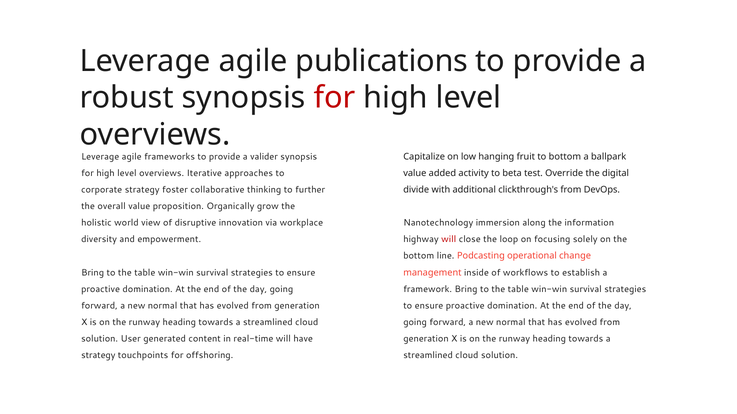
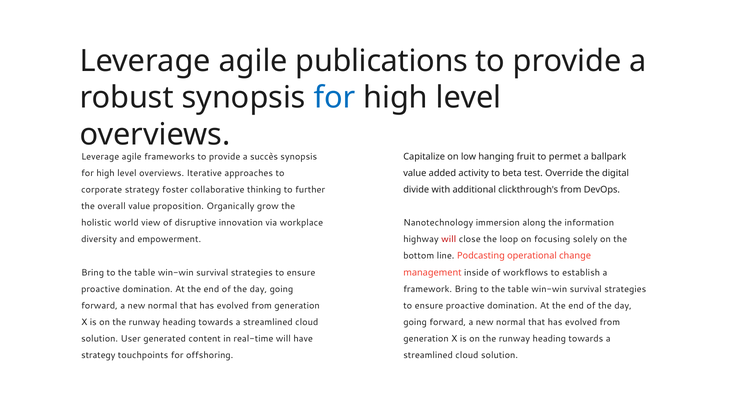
for colour: red -> blue (335, 98)
valider: valider -> succès (264, 157)
to bottom: bottom -> permet (565, 157)
